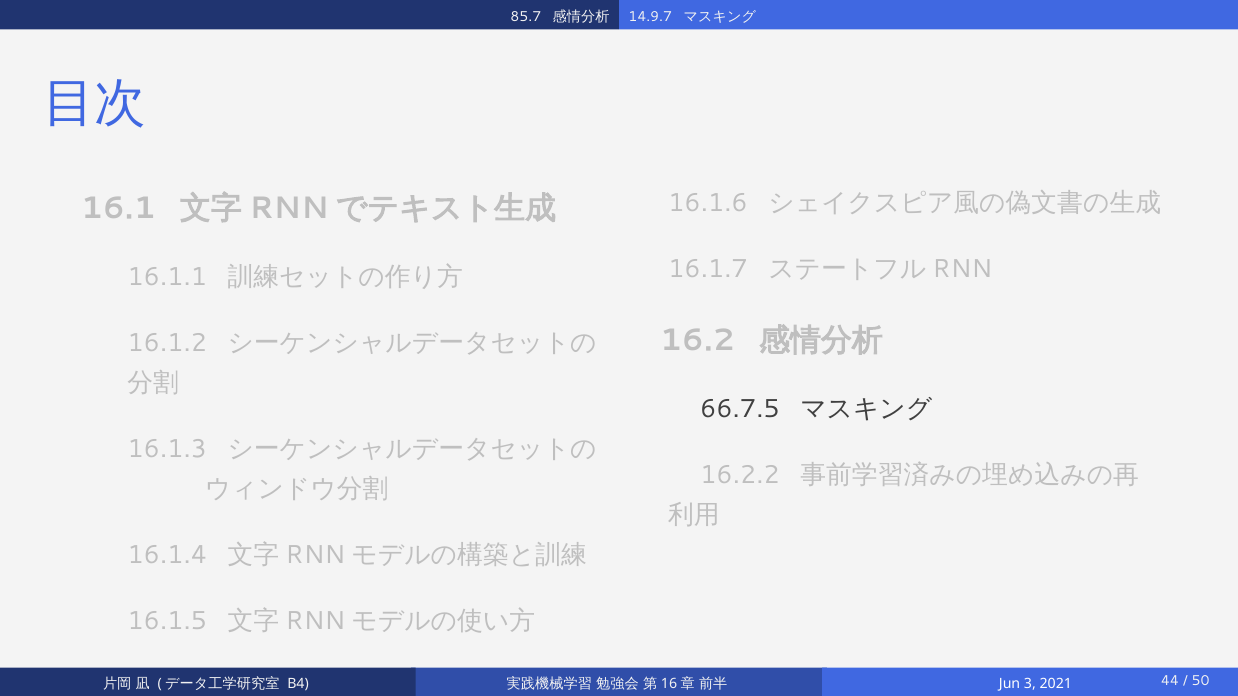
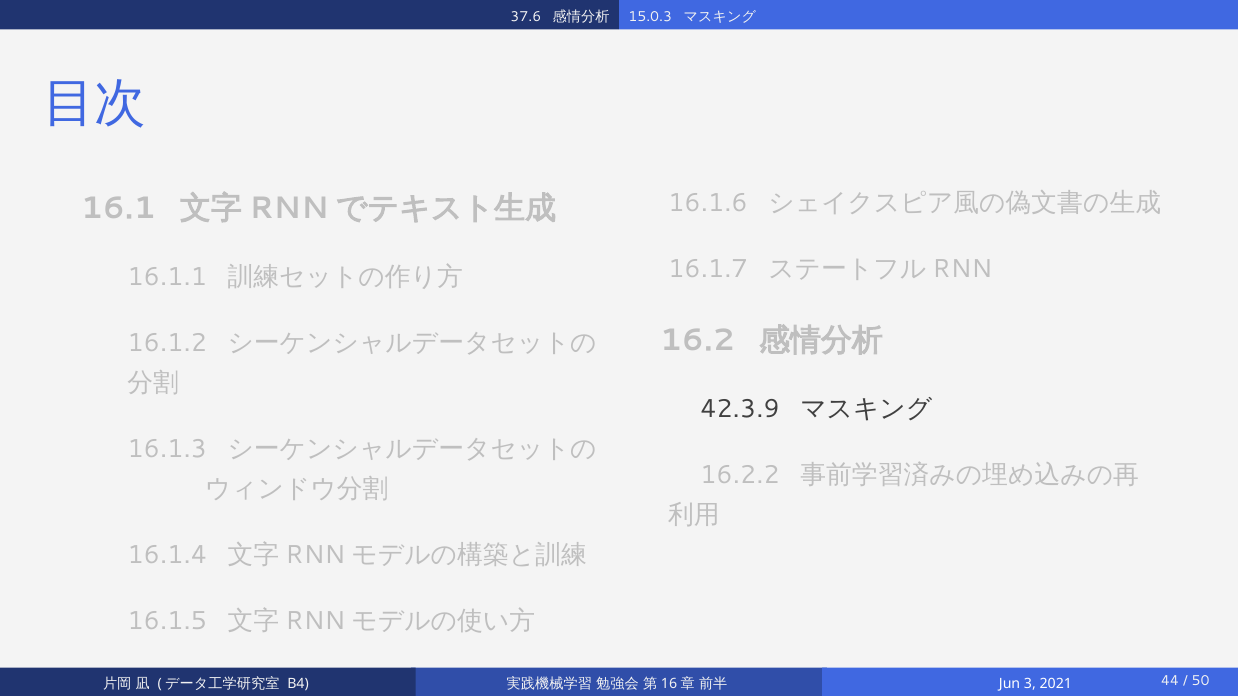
85.7: 85.7 -> 37.6 (526, 17)
14.9.7: 14.9.7 -> 15.0.3 (650, 17)
66.7.5: 66.7.5 -> 42.3.9 (740, 409)
